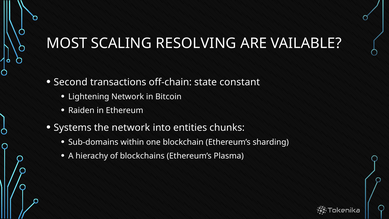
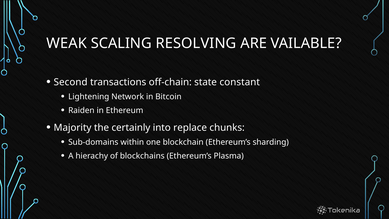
MOST: MOST -> WEAK (67, 43)
Systems: Systems -> Majority (73, 128)
the network: network -> certainly (131, 128)
entities: entities -> replace (190, 128)
